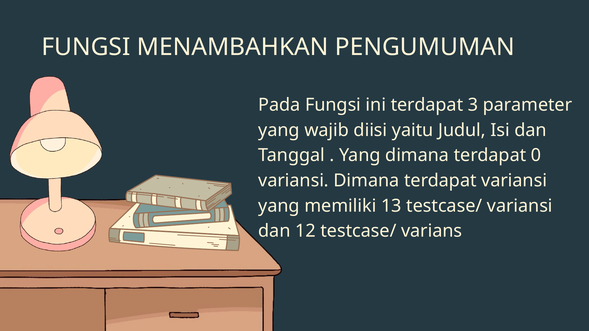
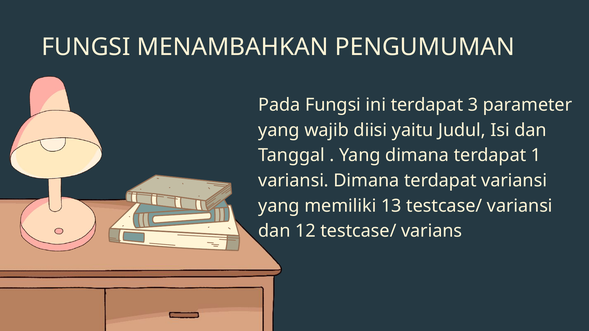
0: 0 -> 1 (536, 156)
